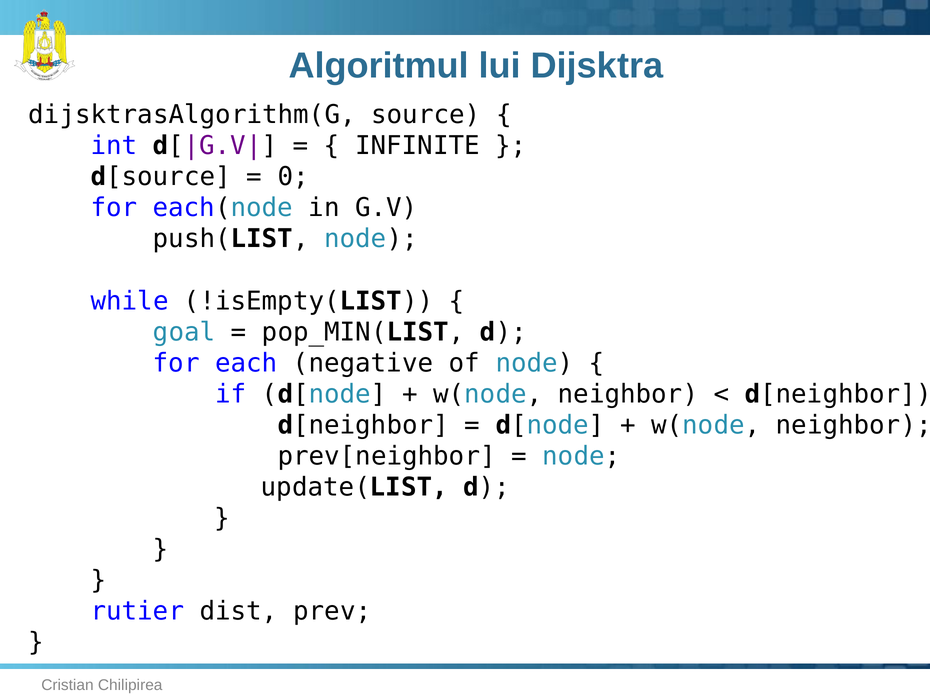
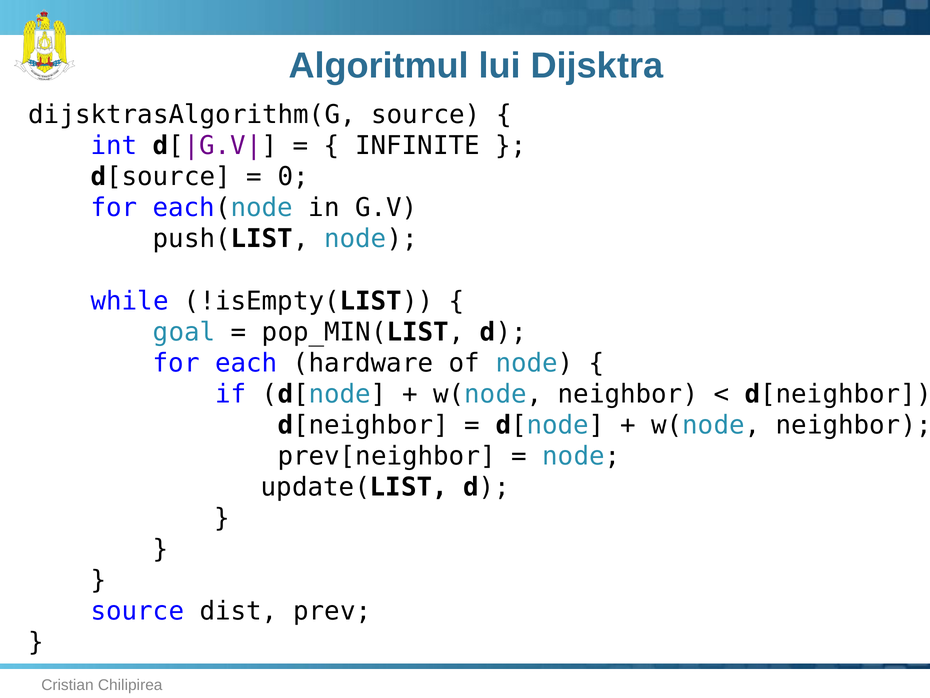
negative: negative -> hardware (363, 363)
rutier: rutier -> source (137, 611)
